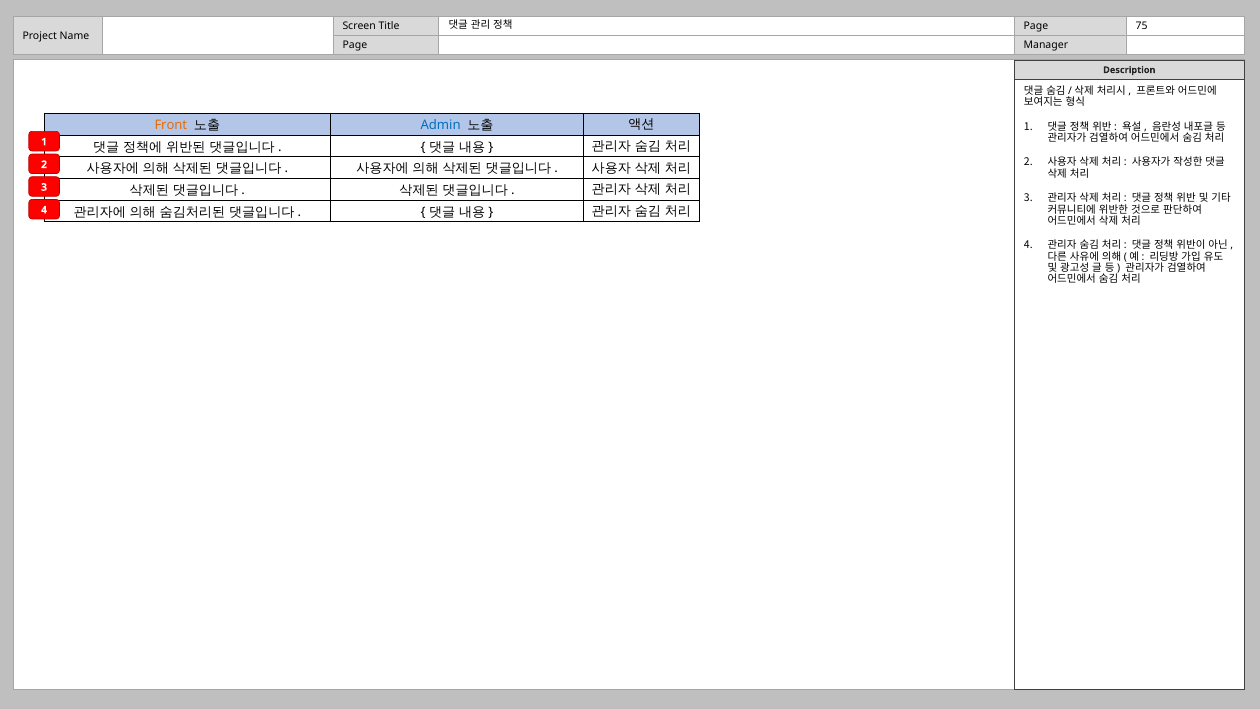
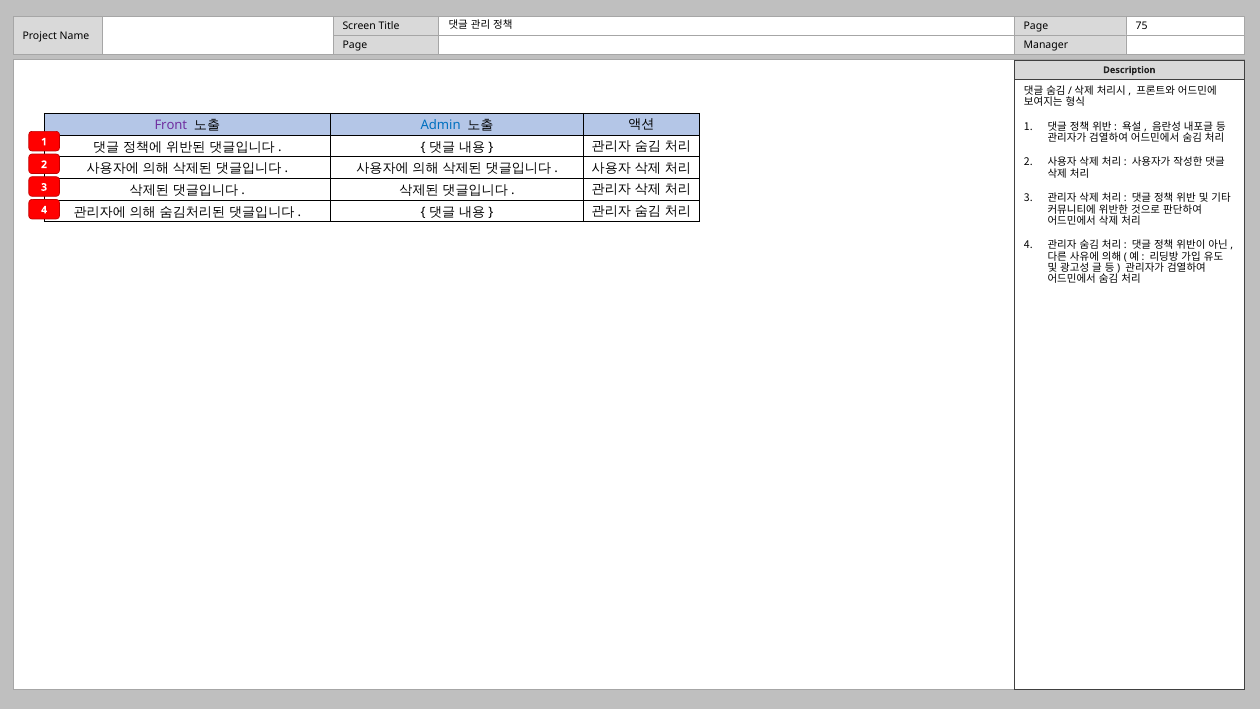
Front colour: orange -> purple (171, 125)
